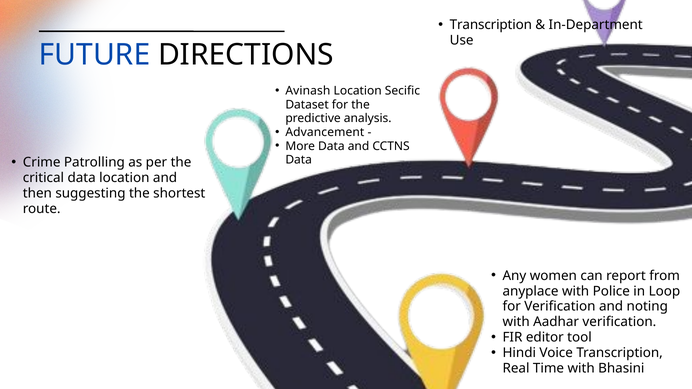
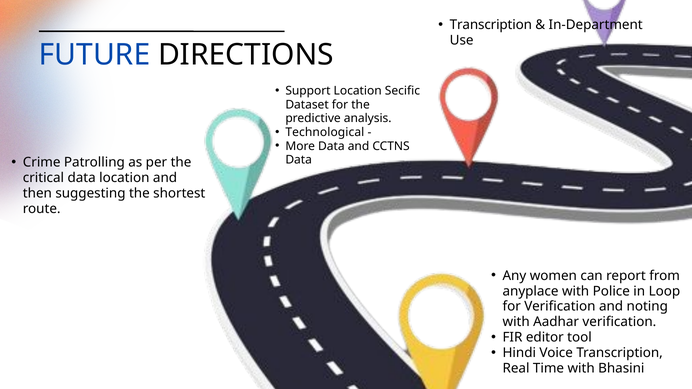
Avinash: Avinash -> Support (308, 91)
Advancement: Advancement -> Technological (325, 132)
